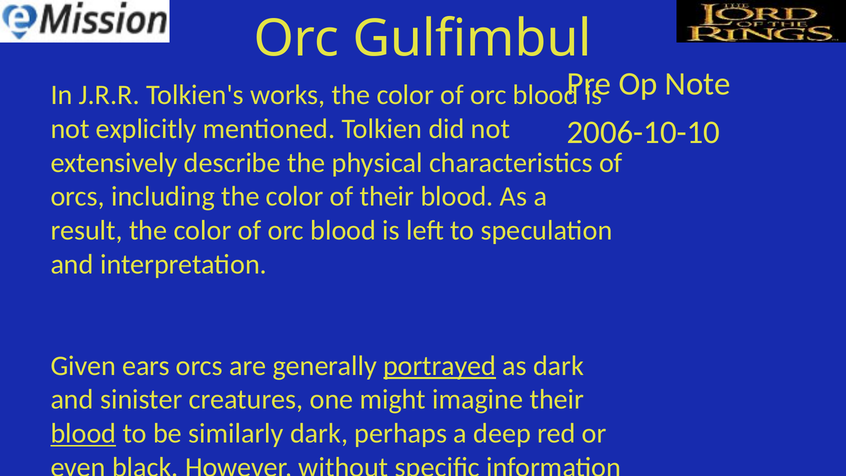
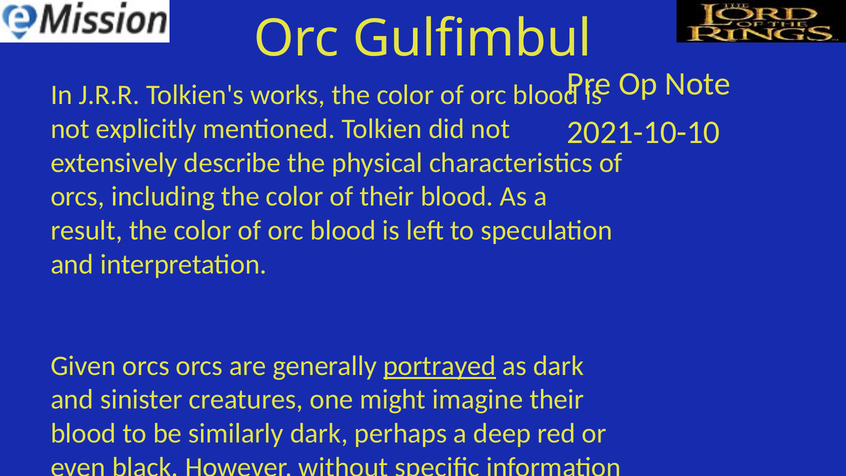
2006-10-10: 2006-10-10 -> 2021-10-10 (643, 133)
Given ears: ears -> orcs (146, 366)
blood underline: present -> none (83, 433)
